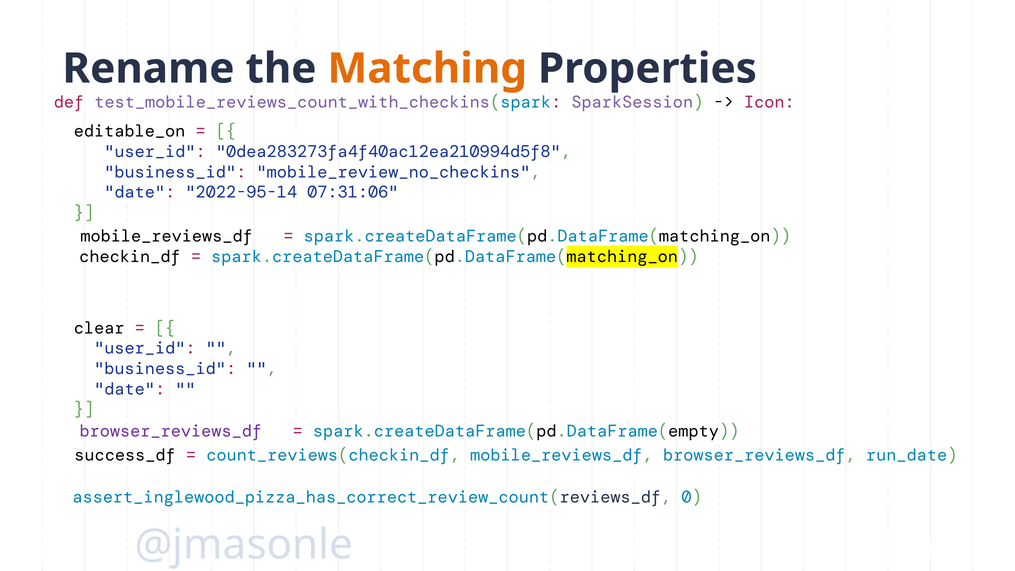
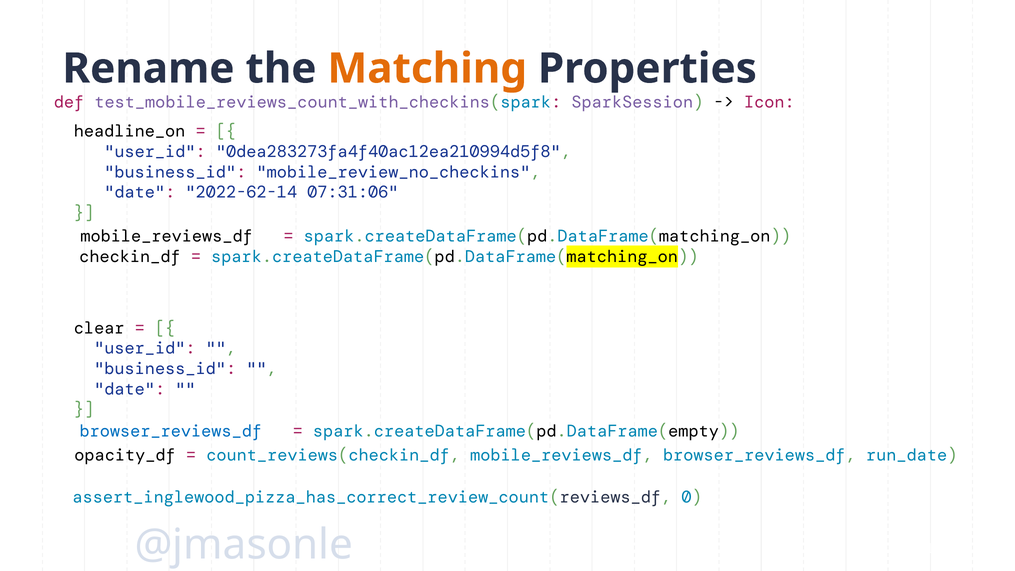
editable_on: editable_on -> headline_on (130, 131)
2022-95-14: 2022-95-14 -> 2022-62-14 (241, 192)
browser_reviews_df colour: purple -> blue (171, 431)
success_df: success_df -> opacity_df (125, 455)
